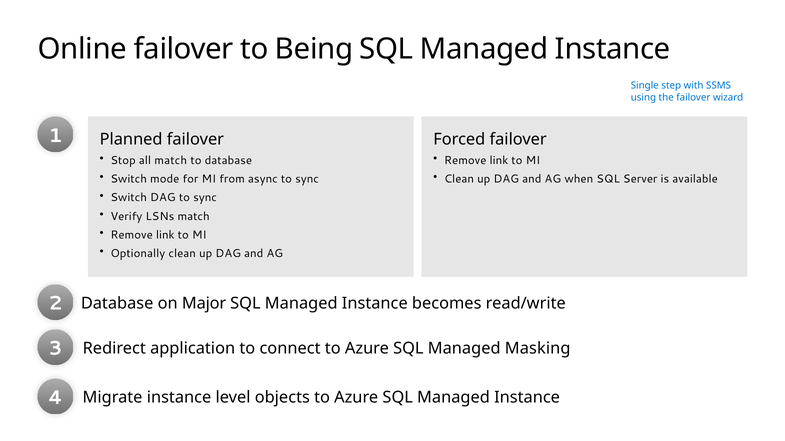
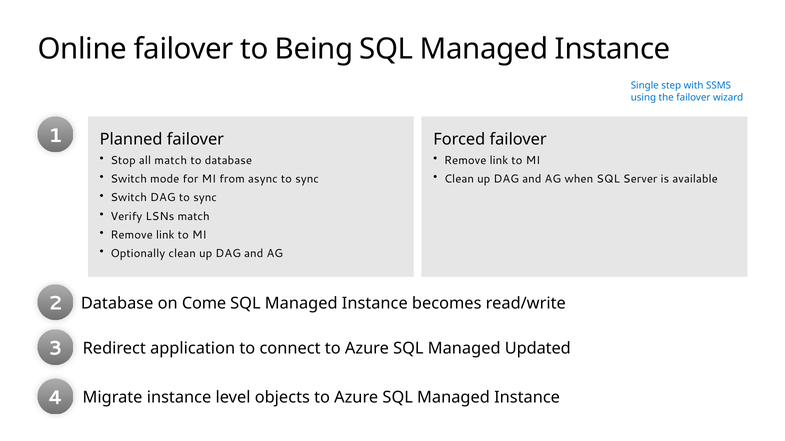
Major: Major -> Come (204, 304)
Masking: Masking -> Updated (538, 349)
